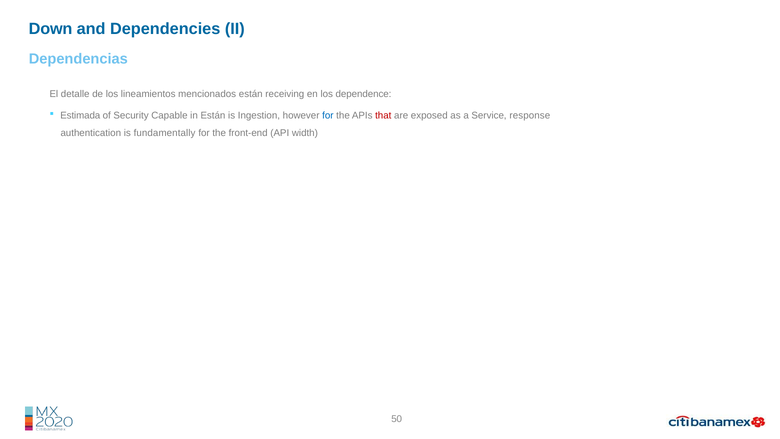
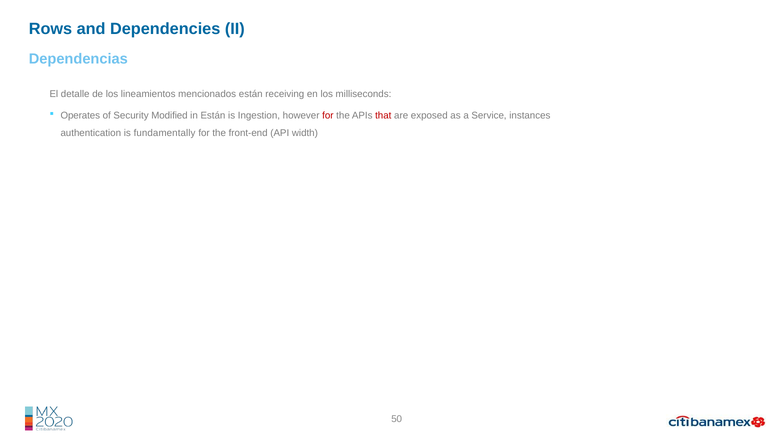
Down: Down -> Rows (50, 29)
dependence: dependence -> milliseconds (363, 94)
Estimada: Estimada -> Operates (80, 116)
Capable: Capable -> Modified (169, 116)
for colour: blue -> red (328, 116)
response: response -> instances (530, 116)
